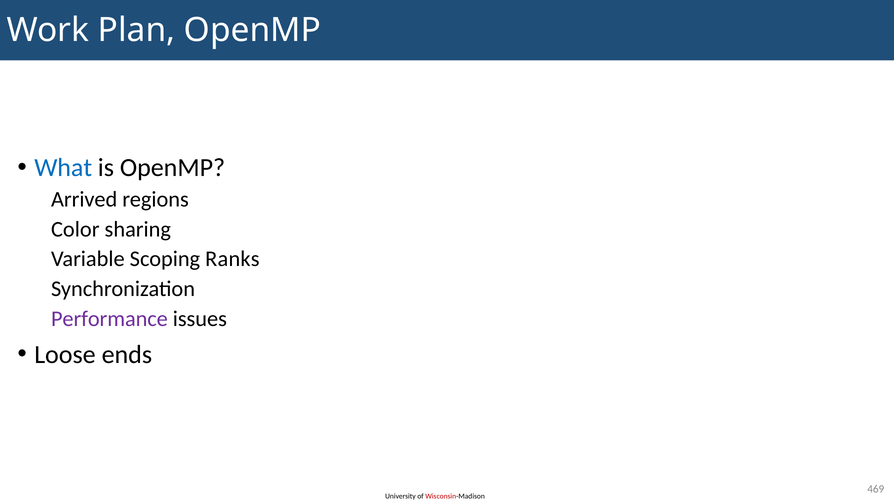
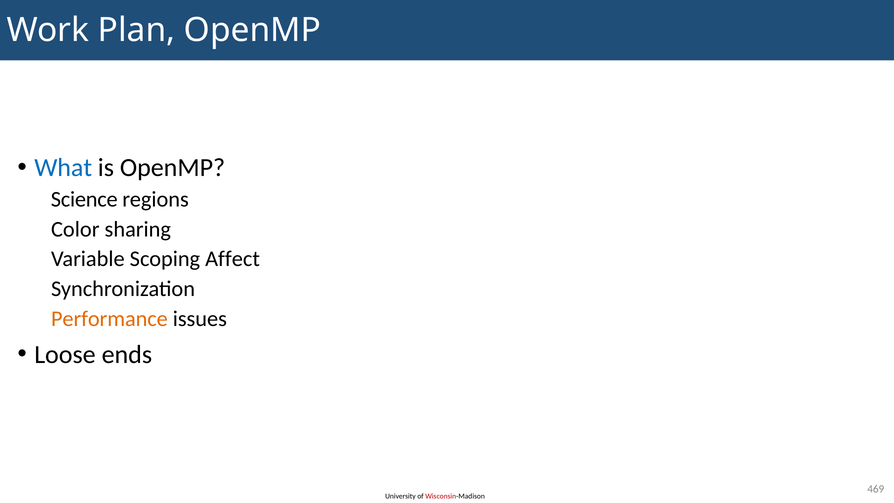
Arrived: Arrived -> Science (84, 199)
Ranks: Ranks -> Affect (233, 259)
Performance colour: purple -> orange (109, 319)
